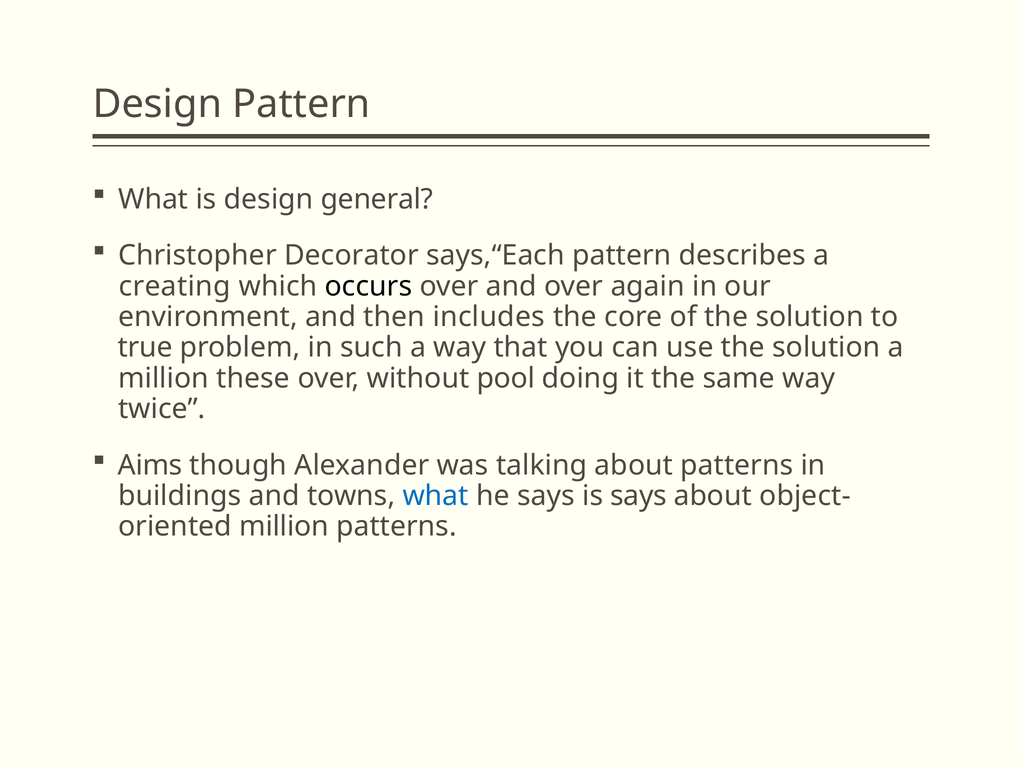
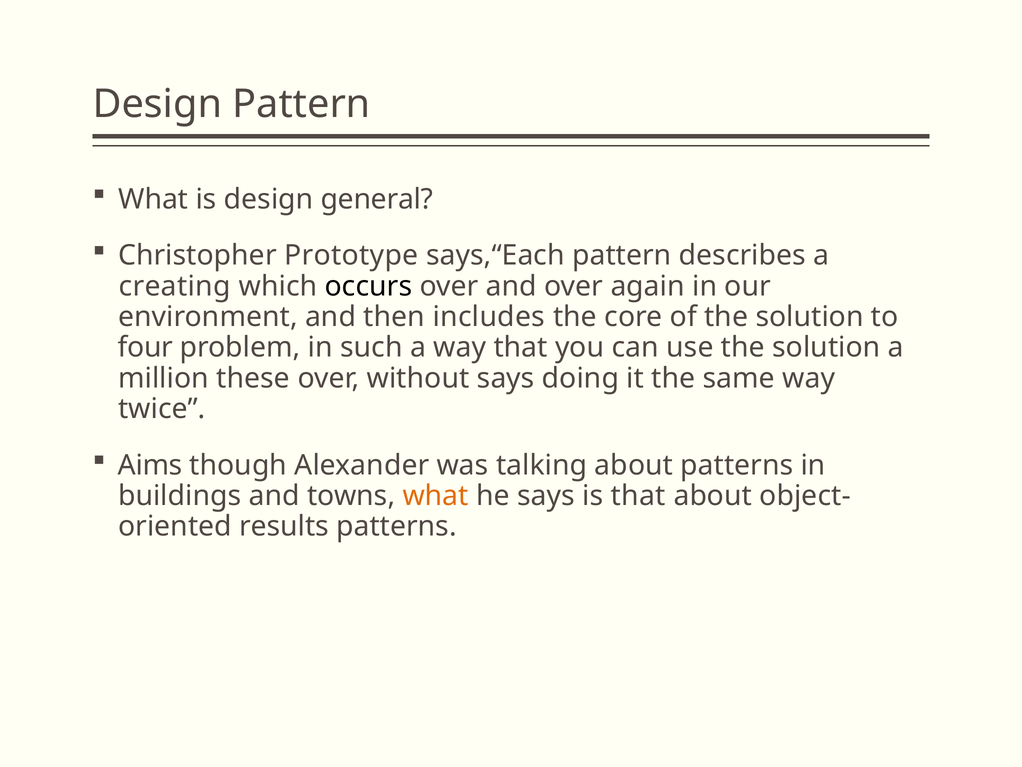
Decorator: Decorator -> Prototype (351, 255)
true: true -> four (145, 347)
without pool: pool -> says (506, 378)
what colour: blue -> orange (436, 496)
is says: says -> that (638, 496)
million: million -> results (284, 526)
